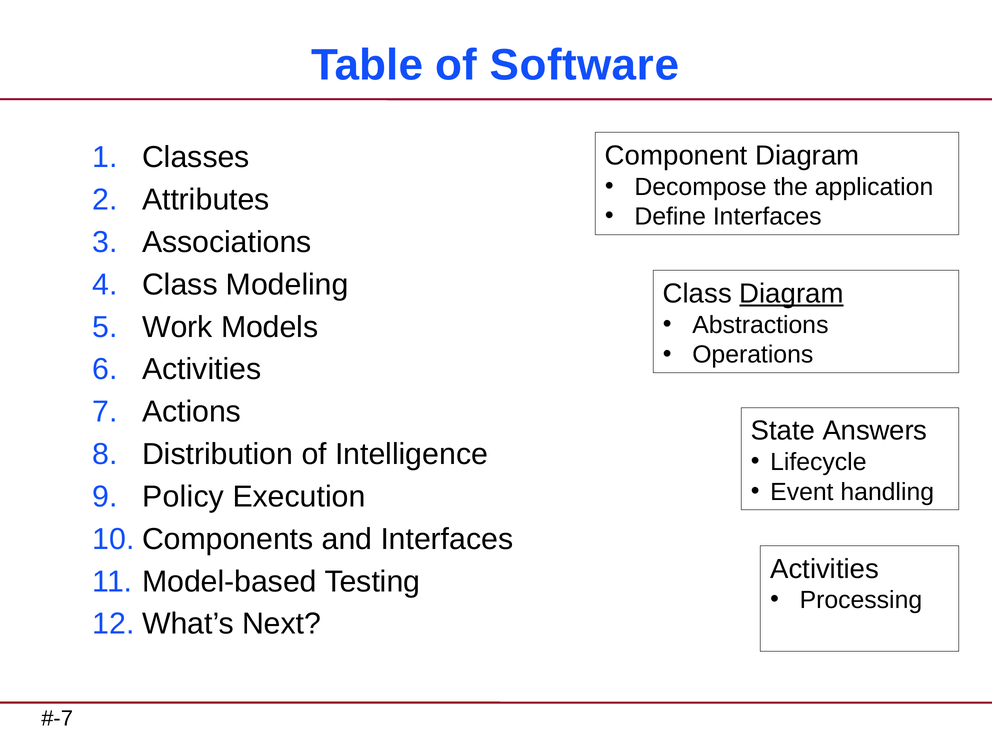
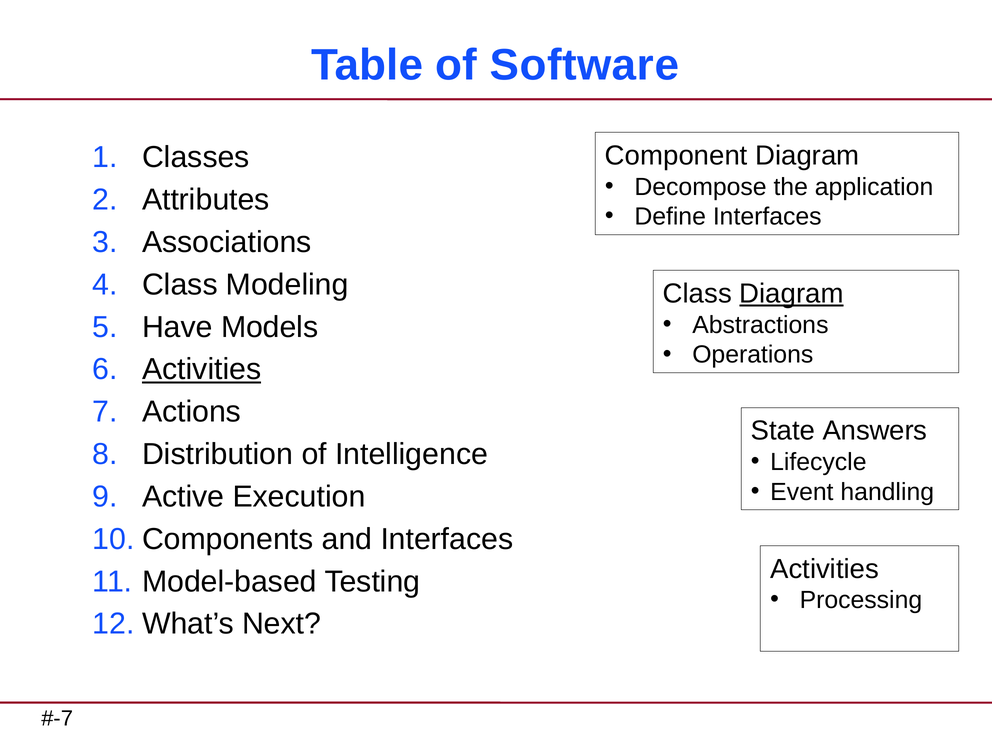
Work: Work -> Have (177, 327)
Activities underline: none -> present (202, 369)
Policy: Policy -> Active (183, 497)
